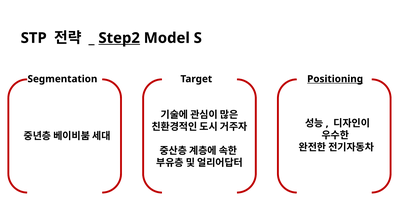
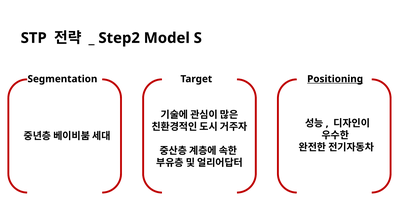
Step2 underline: present -> none (119, 38)
